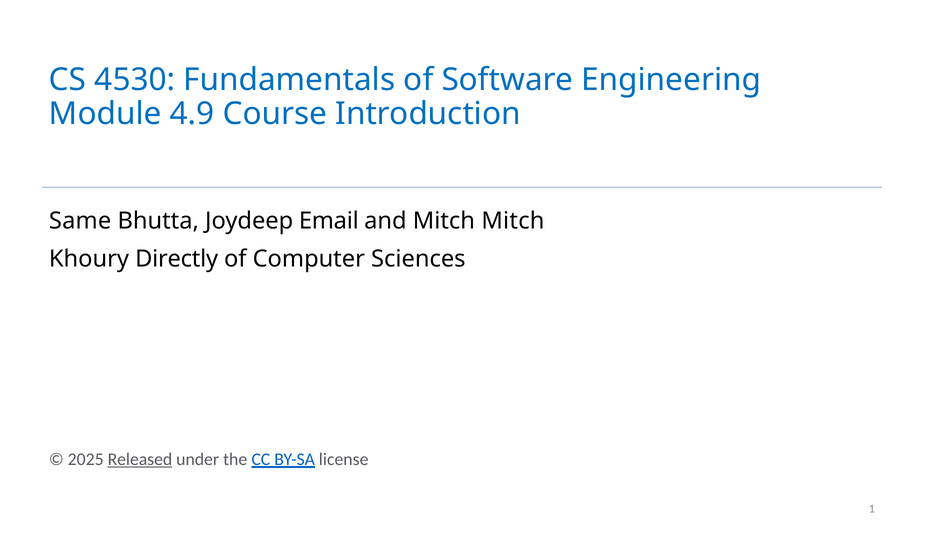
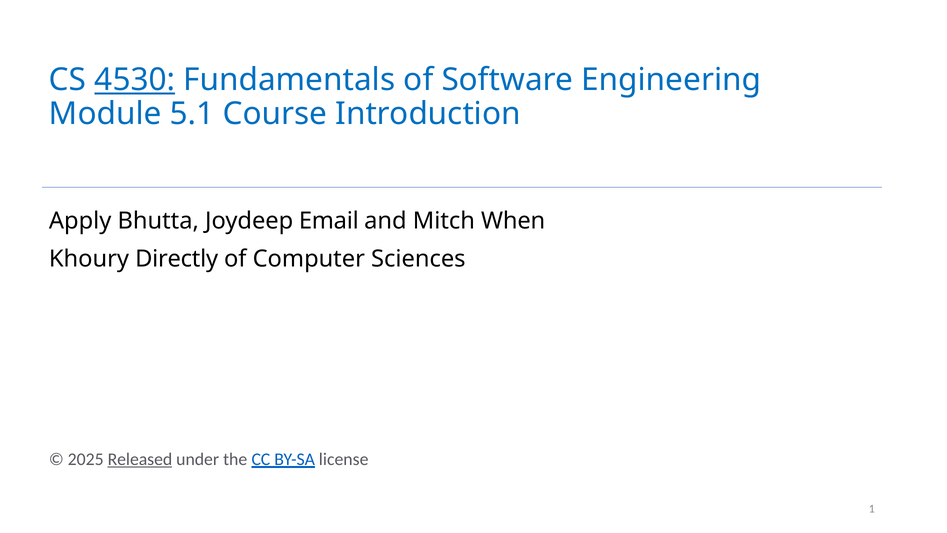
4530 underline: none -> present (135, 80)
4.9: 4.9 -> 5.1 (192, 114)
Same: Same -> Apply (80, 221)
Mitch Mitch: Mitch -> When (513, 221)
